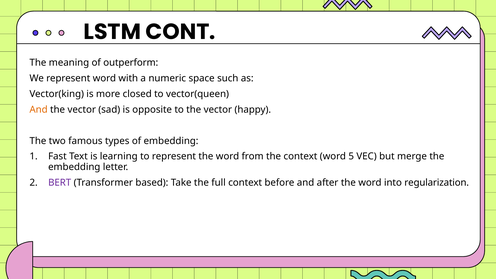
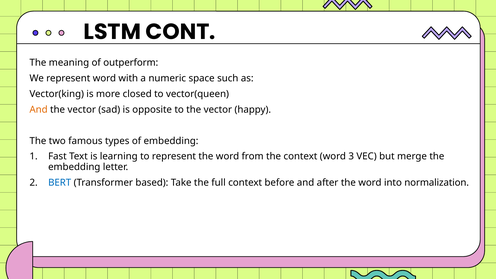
5: 5 -> 3 (351, 156)
BERT colour: purple -> blue (60, 183)
regularization: regularization -> normalization (437, 183)
